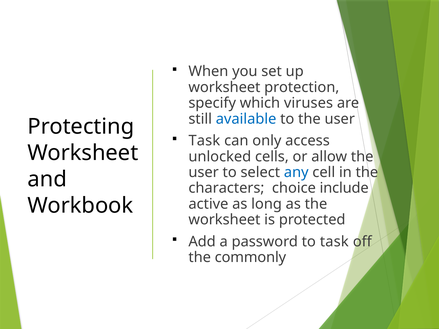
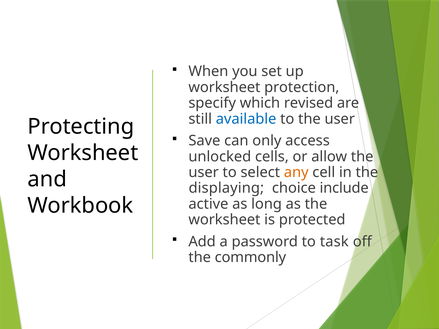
viruses: viruses -> revised (309, 103)
Task: Task -> Save (204, 141)
any colour: blue -> orange (296, 172)
characters: characters -> displaying (226, 188)
